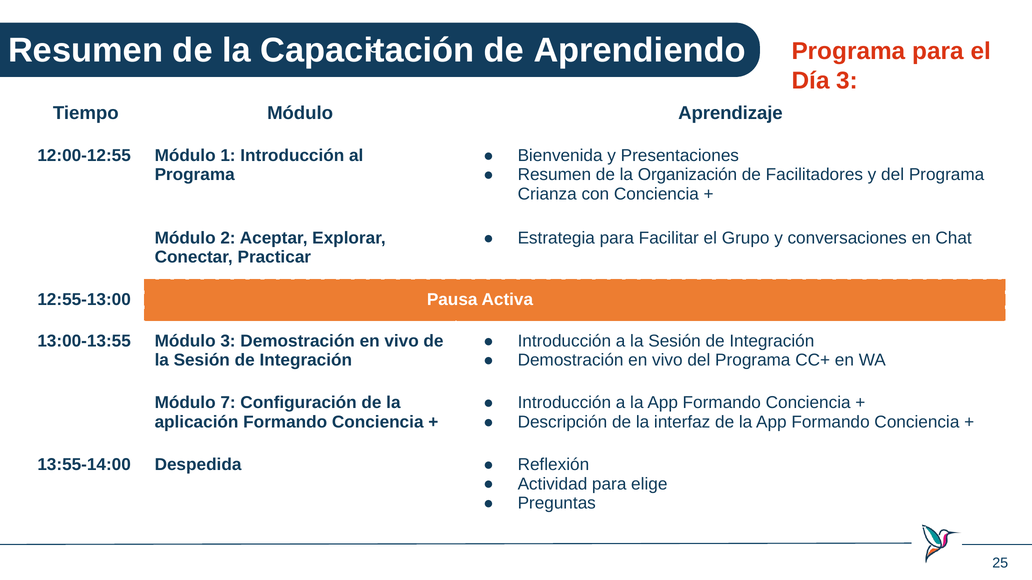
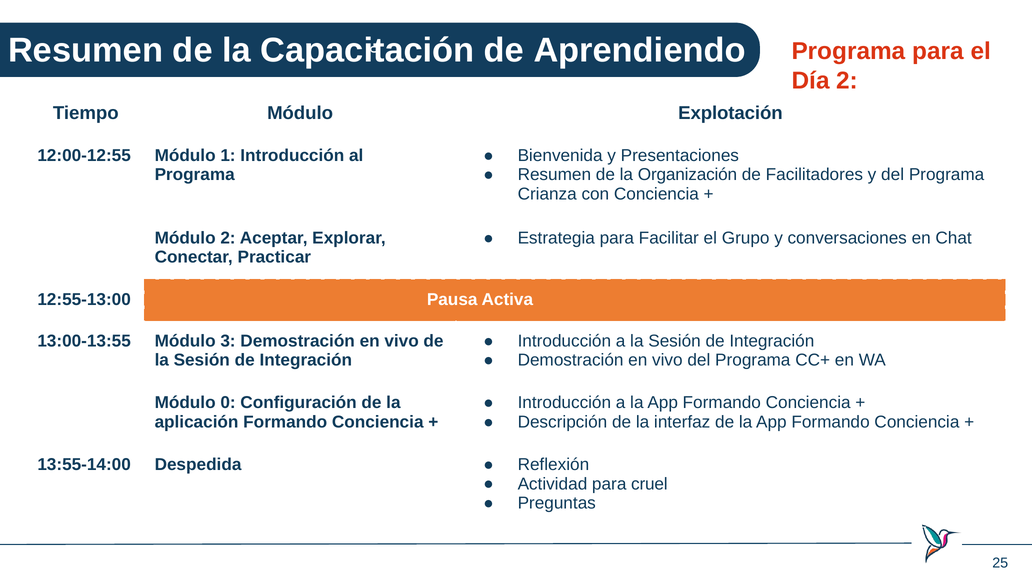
Día 3: 3 -> 2 (847, 81)
Aprendizaje: Aprendizaje -> Explotación (730, 113)
7: 7 -> 0 (228, 403)
elige: elige -> cruel (649, 484)
